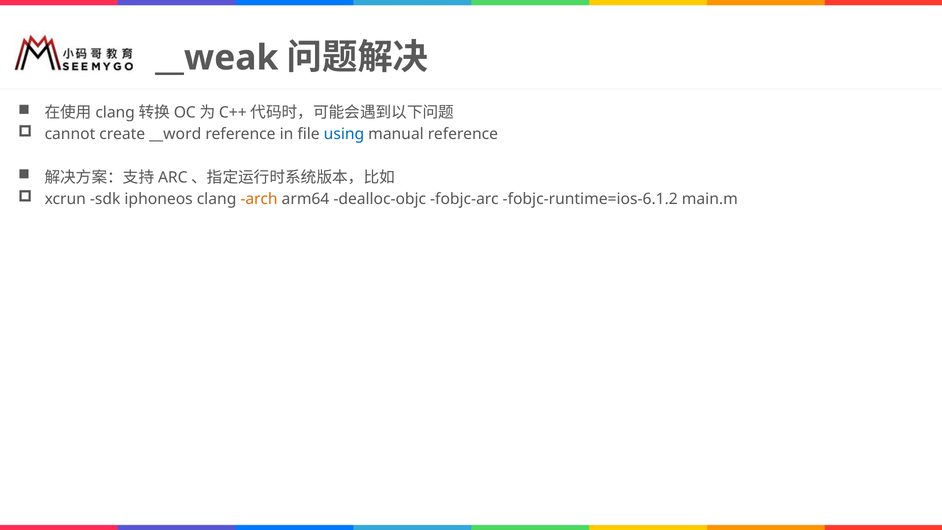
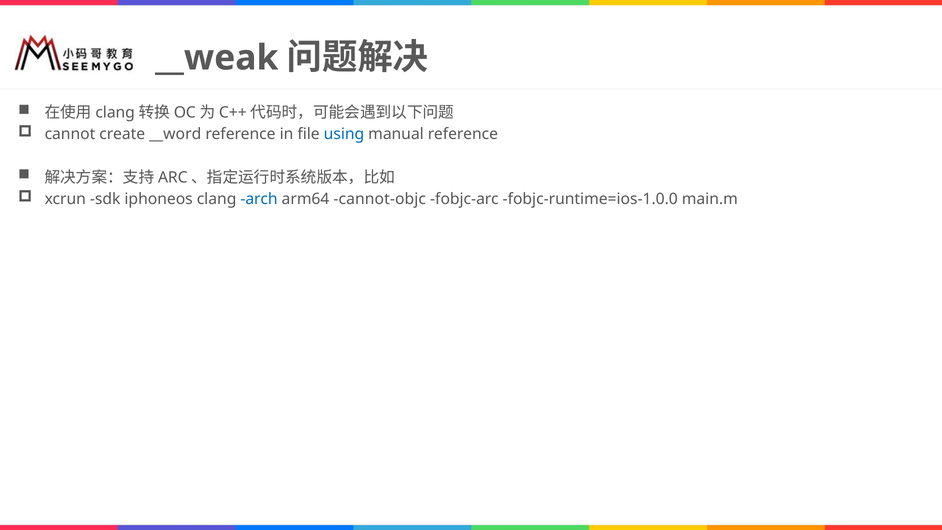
arch colour: orange -> blue (259, 199)
dealloc-objc: dealloc-objc -> cannot-objc (380, 199)
fobjc-runtime=ios-6.1.2: fobjc-runtime=ios-6.1.2 -> fobjc-runtime=ios-1.0.0 (590, 199)
